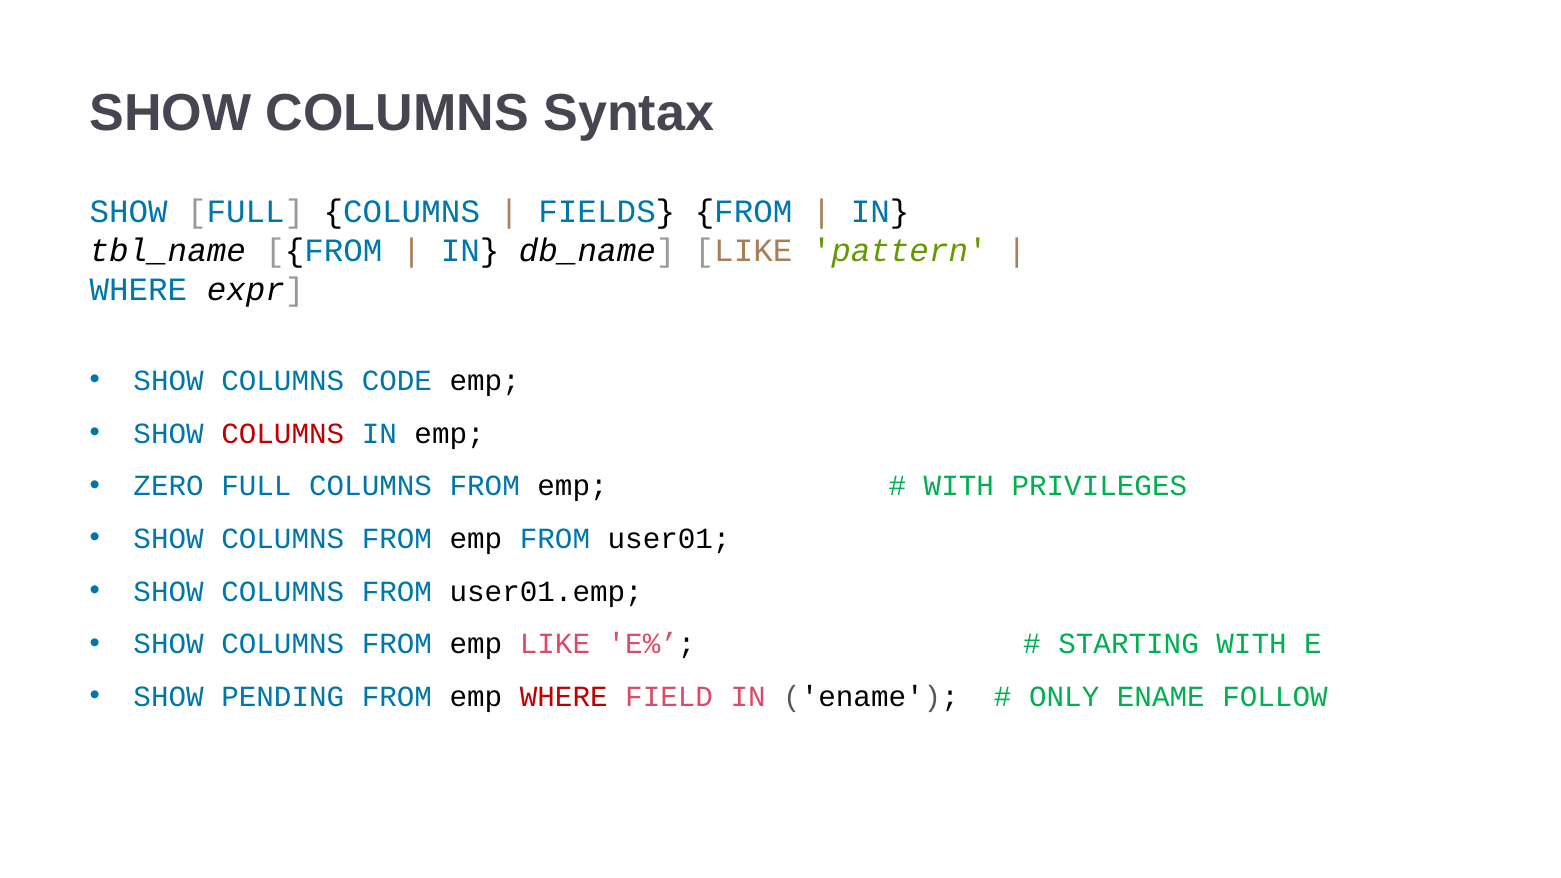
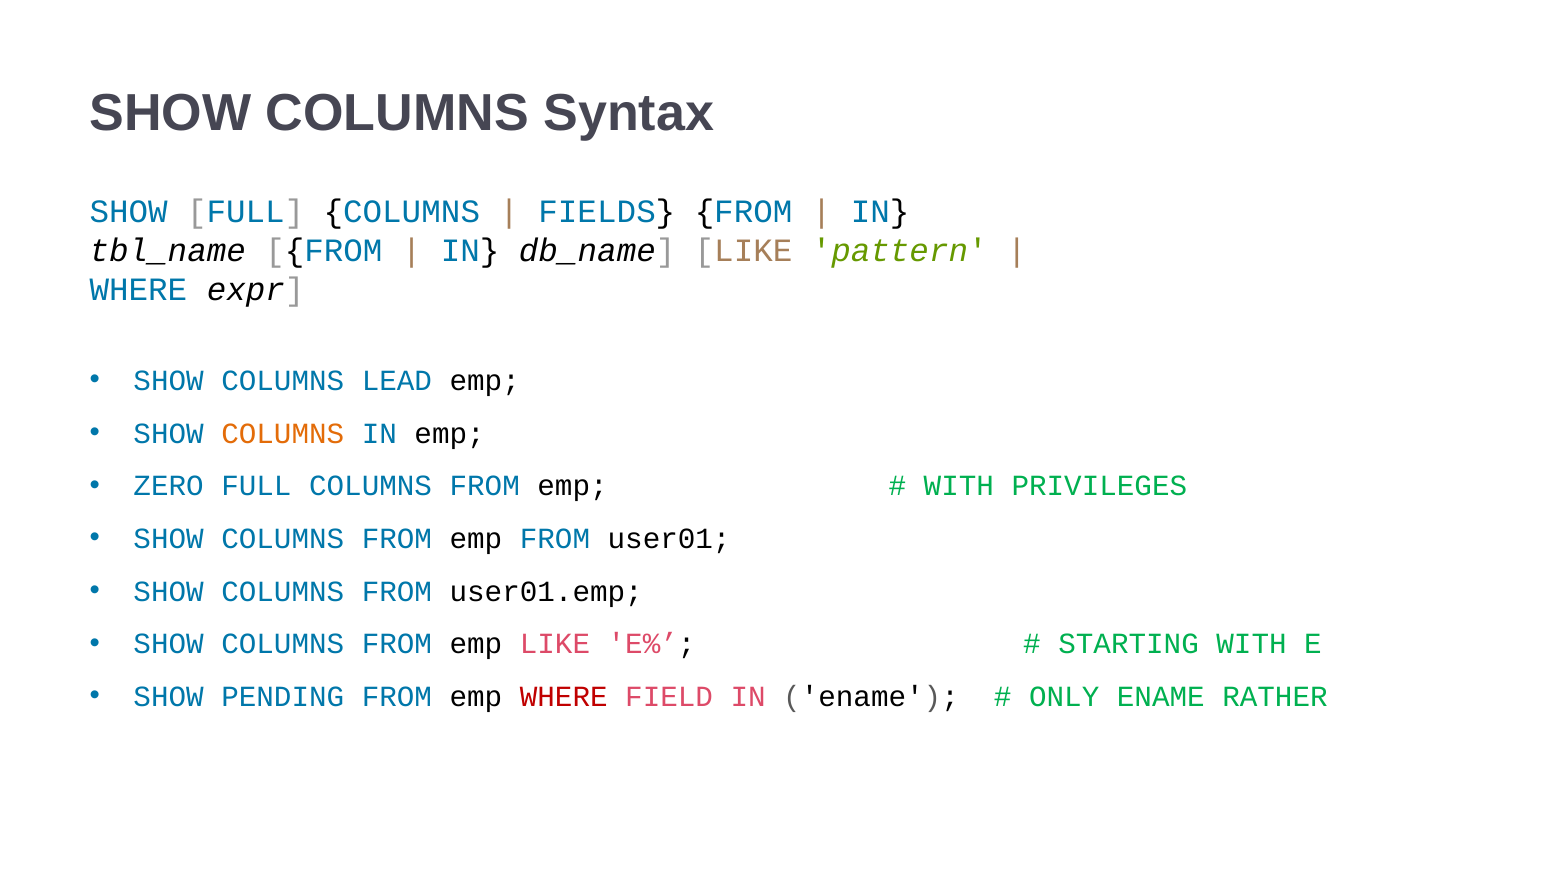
CODE: CODE -> LEAD (397, 381)
COLUMNS colour: red -> orange (283, 433)
FOLLOW: FOLLOW -> RATHER (1275, 697)
